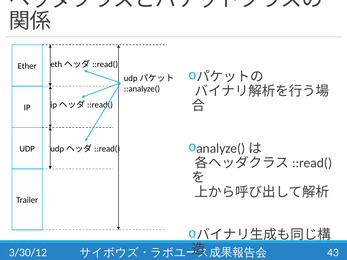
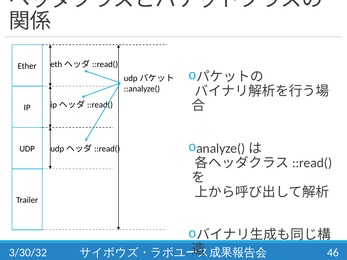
3/30/12: 3/30/12 -> 3/30/32 (28, 253)
43: 43 -> 46 (333, 253)
